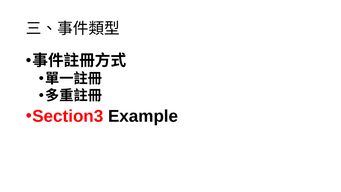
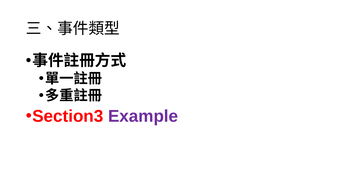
Example colour: black -> purple (143, 116)
